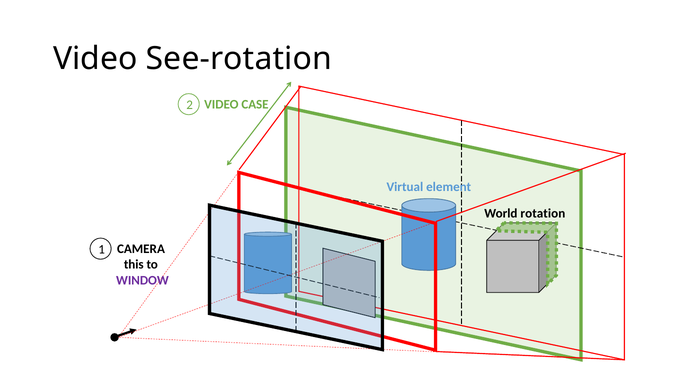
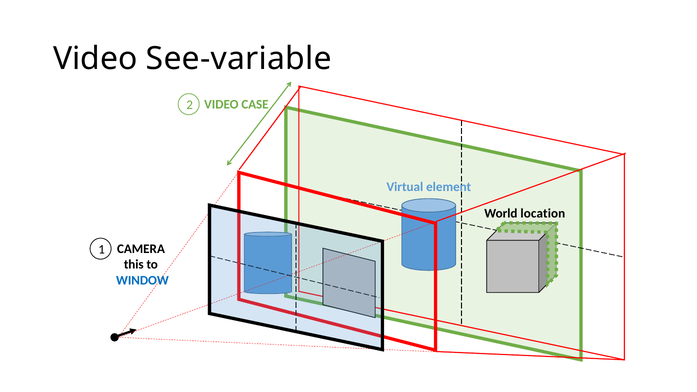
See-rotation: See-rotation -> See-variable (239, 59)
rotation: rotation -> location (543, 213)
WINDOW colour: purple -> blue (142, 280)
